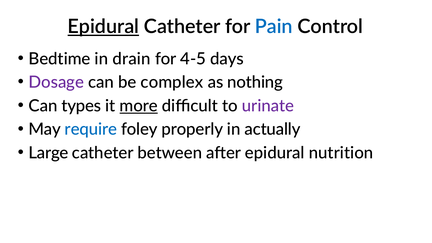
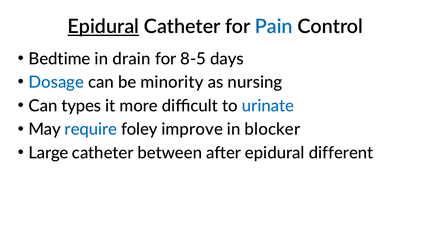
4-5: 4-5 -> 8-5 (193, 59)
Dosage colour: purple -> blue (56, 82)
complex: complex -> minority (172, 82)
nothing: nothing -> nursing (255, 82)
more underline: present -> none (139, 106)
urinate colour: purple -> blue (268, 106)
properly: properly -> improve (192, 129)
actually: actually -> blocker (272, 129)
nutrition: nutrition -> different (341, 153)
